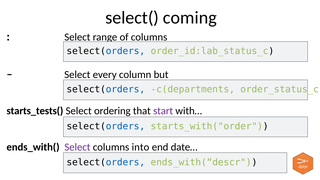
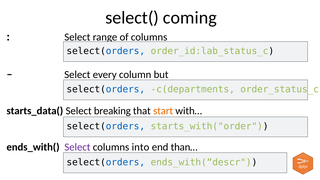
starts_tests(: starts_tests( -> starts_data( (35, 111)
ordering: ordering -> breaking (112, 111)
start colour: purple -> orange (163, 111)
date…: date… -> than… (184, 147)
